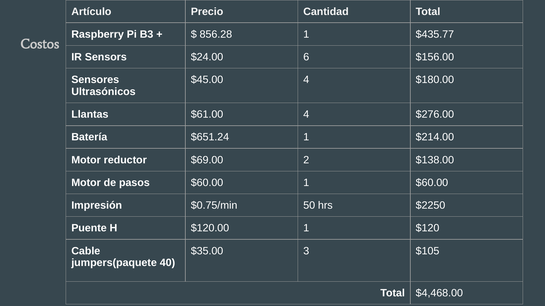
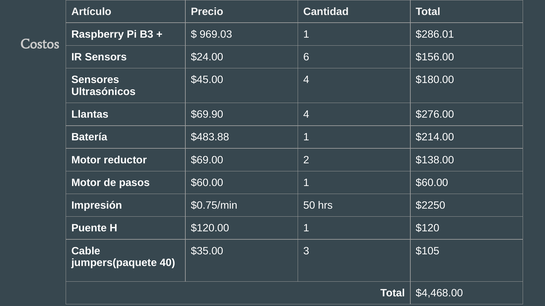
856.28: 856.28 -> 969.03 (216, 34)
$435.77: $435.77 -> $286.01 (435, 34)
$61.00: $61.00 -> $69.90 (207, 115)
$651.24: $651.24 -> $483.88 (210, 137)
